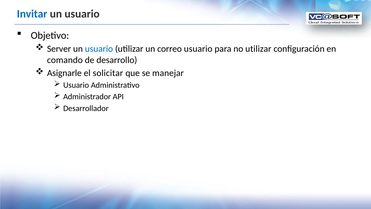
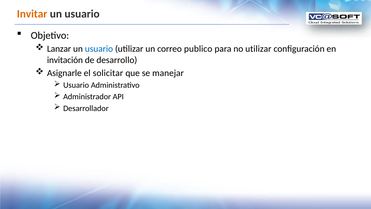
Invitar colour: blue -> orange (32, 14)
Server: Server -> Lanzar (59, 49)
correo usuario: usuario -> publico (198, 49)
comando: comando -> invitación (65, 60)
